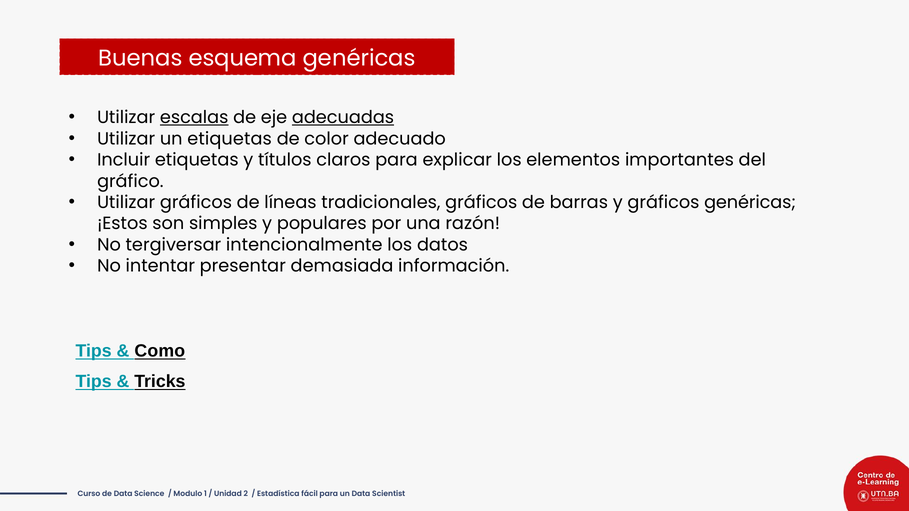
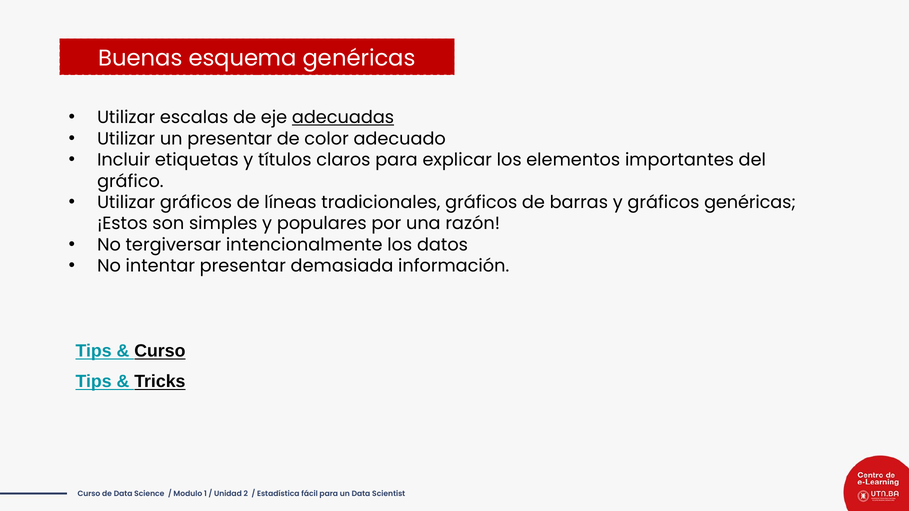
escalas underline: present -> none (194, 118)
un etiquetas: etiquetas -> presentar (230, 139)
Como: Como -> Curso (160, 351)
